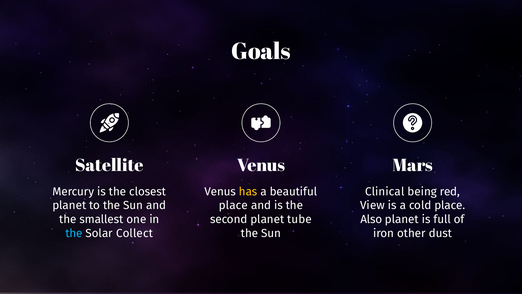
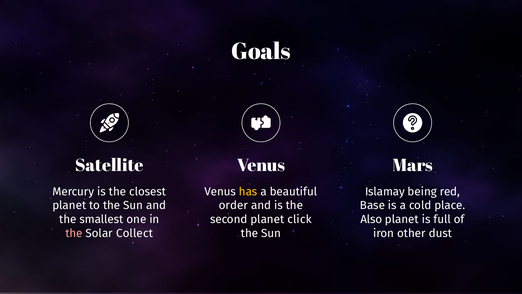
Clinical: Clinical -> Islamay (385, 191)
place: place -> order (233, 205)
View: View -> Base (372, 205)
tube: tube -> click (300, 219)
the colour: light blue -> pink (74, 233)
